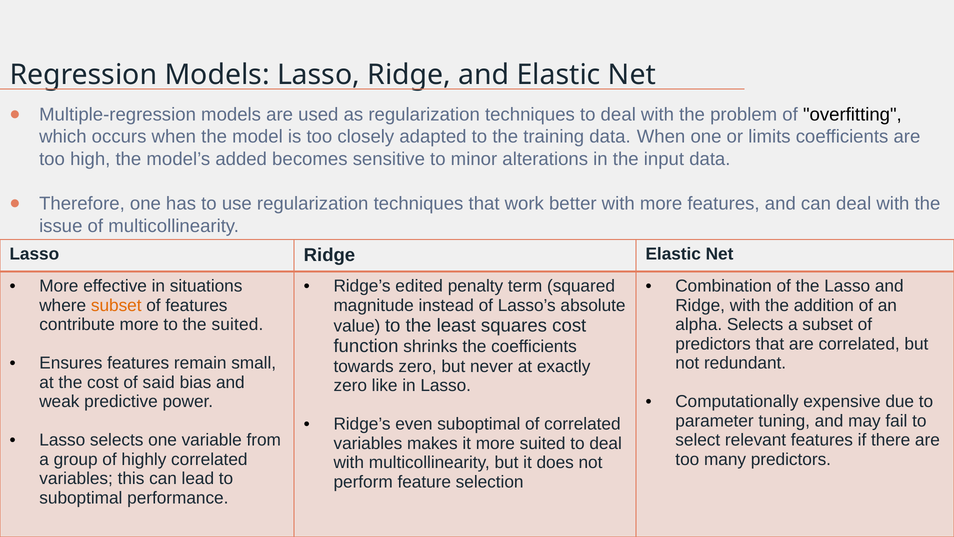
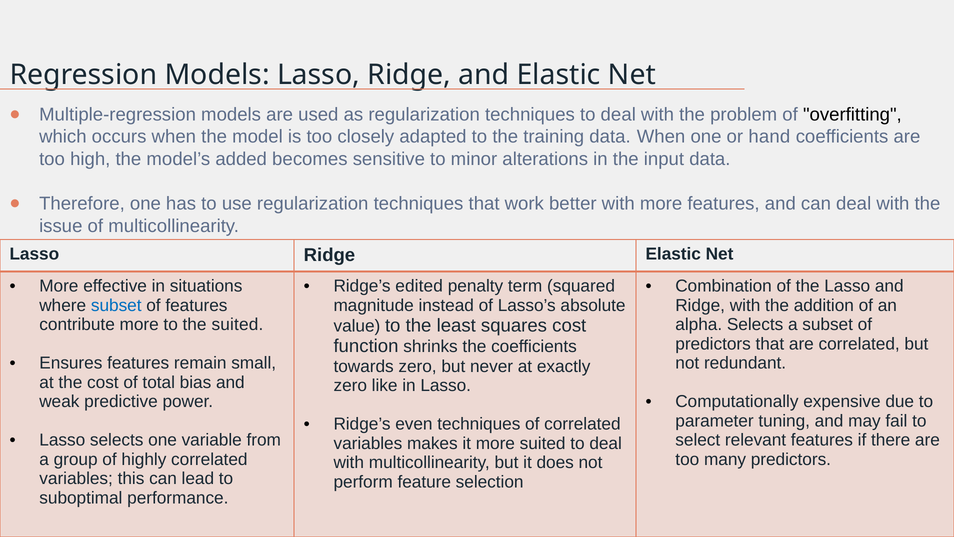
limits: limits -> hand (769, 137)
subset colour: orange -> blue (116, 305)
said: said -> total (159, 382)
even suboptimal: suboptimal -> techniques (479, 424)
